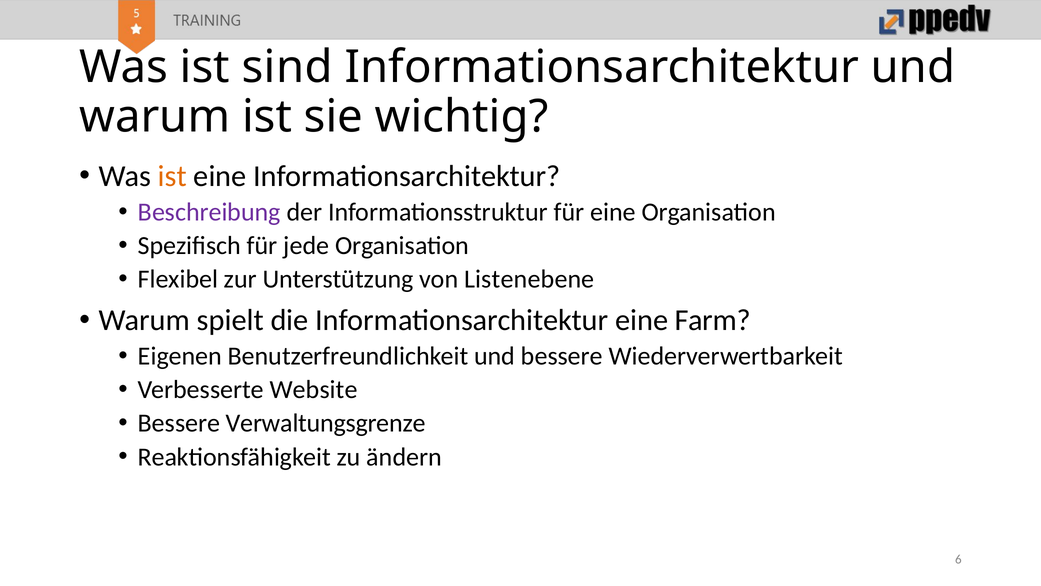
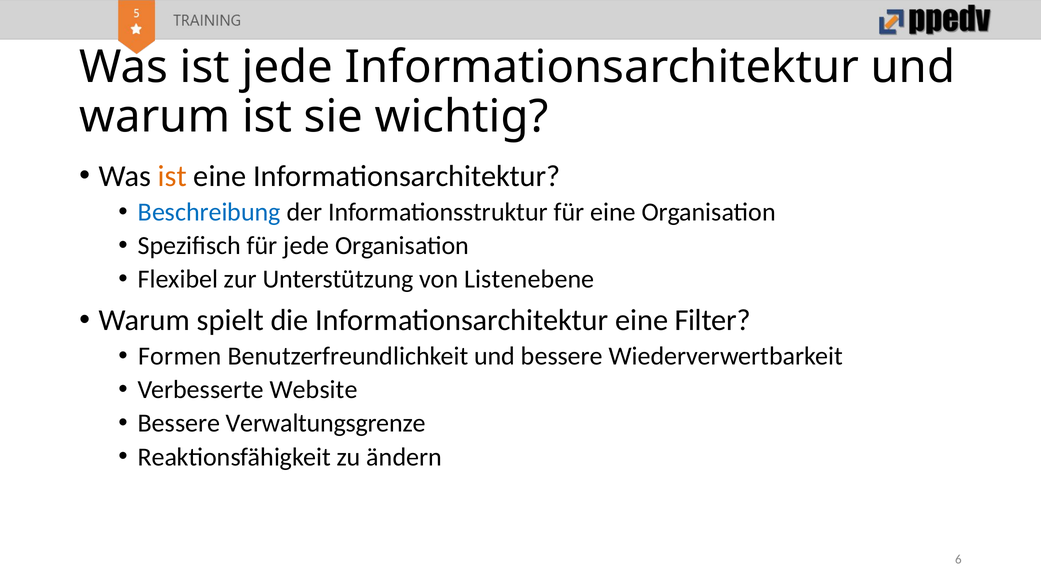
ist sind: sind -> jede (287, 67)
Beschreibung colour: purple -> blue (209, 212)
Farm: Farm -> Filter (713, 320)
Eigenen: Eigenen -> Formen (180, 356)
